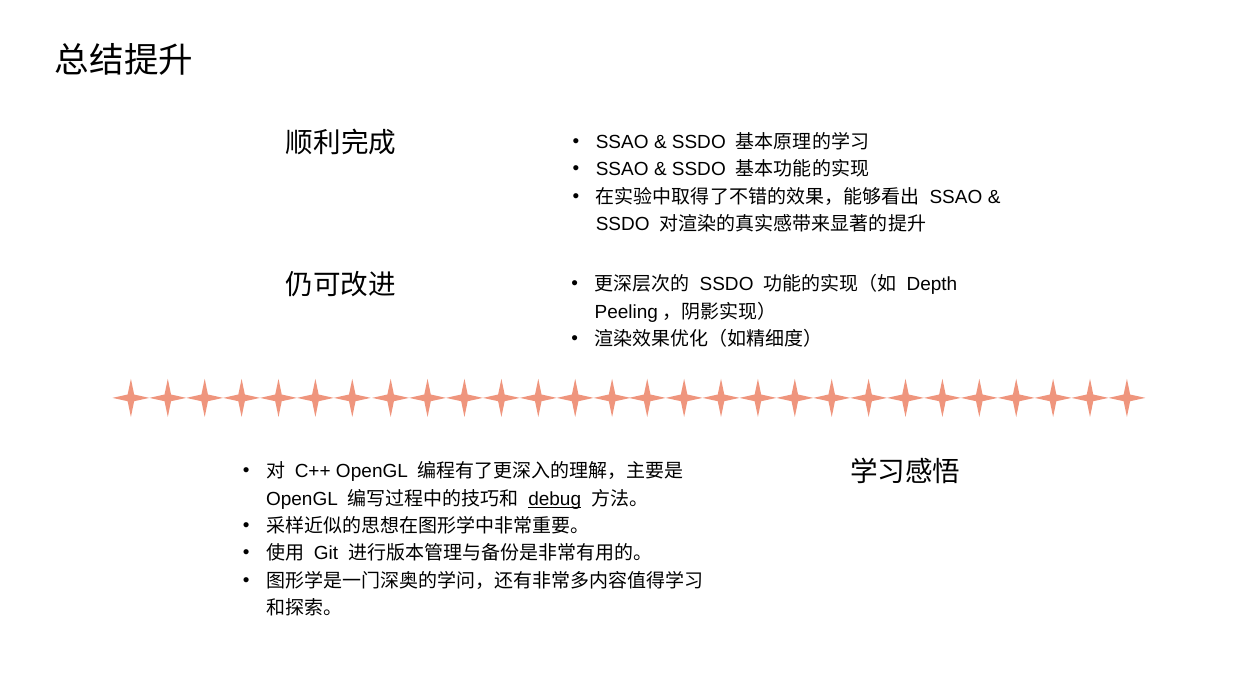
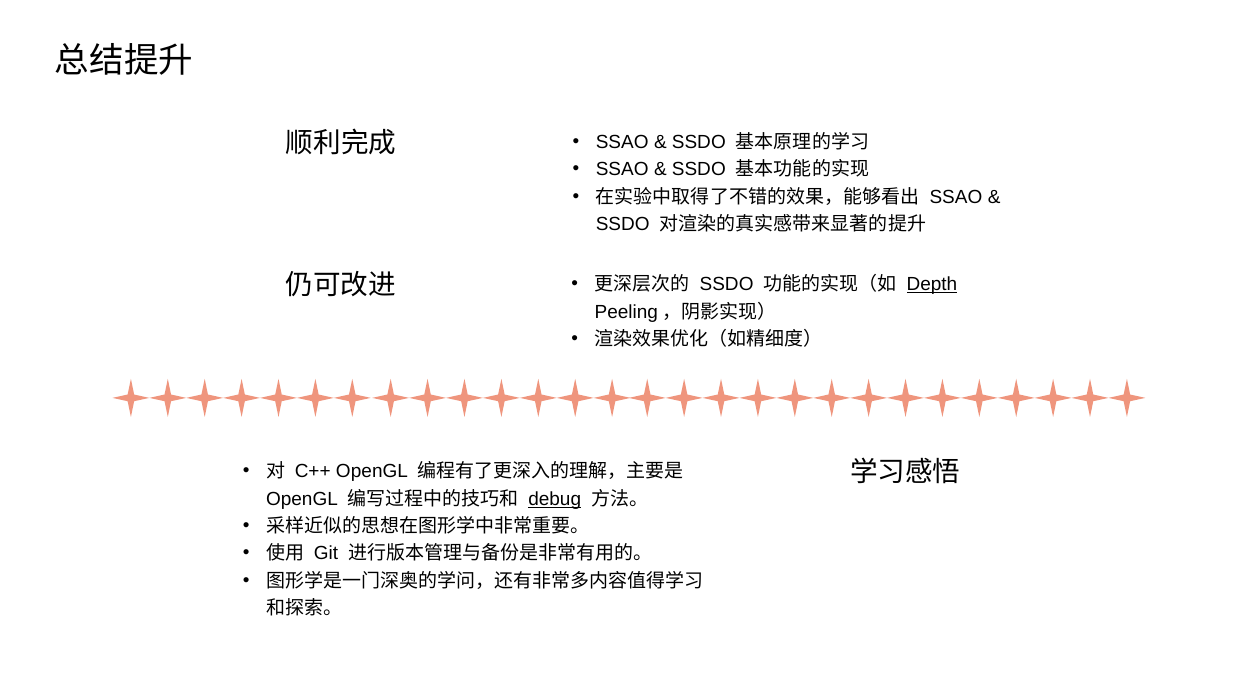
Depth underline: none -> present (932, 285)
